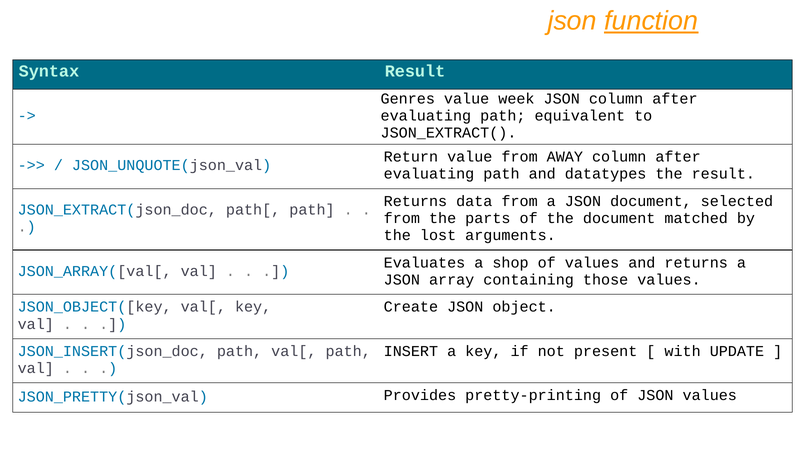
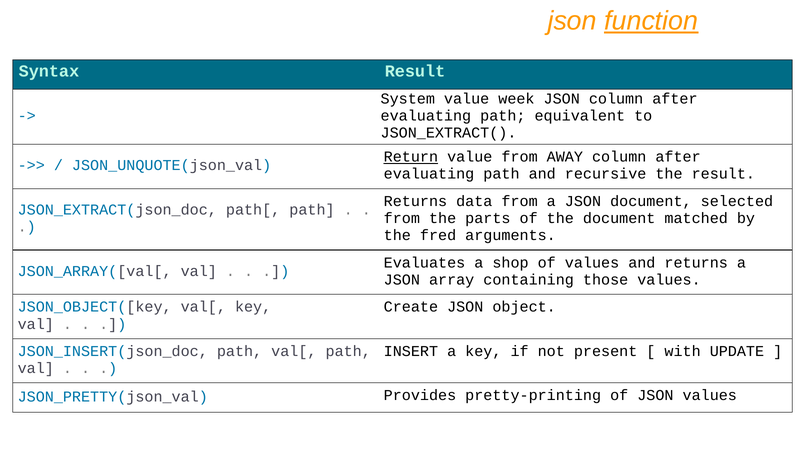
Genres: Genres -> System (408, 99)
Return underline: none -> present (411, 157)
datatypes: datatypes -> recursive (606, 174)
lost: lost -> fred (438, 235)
